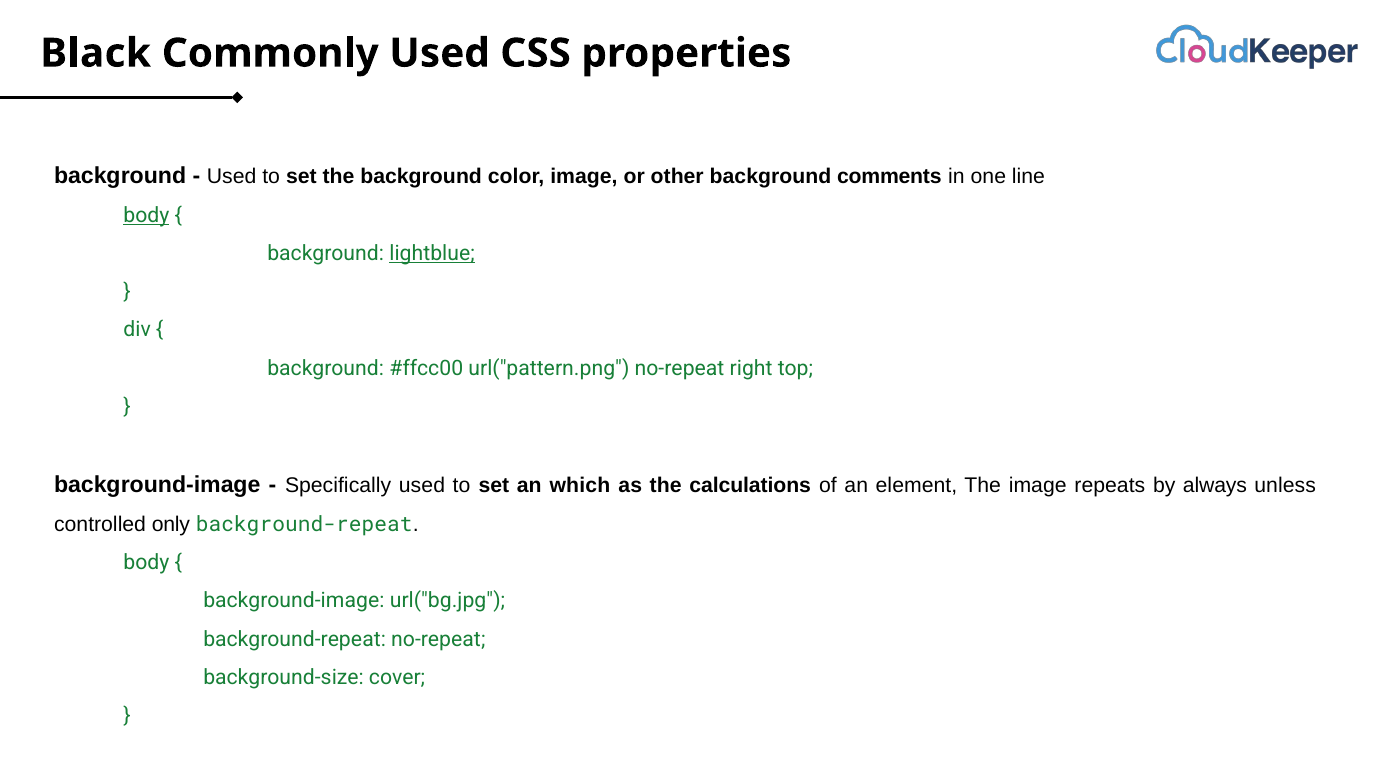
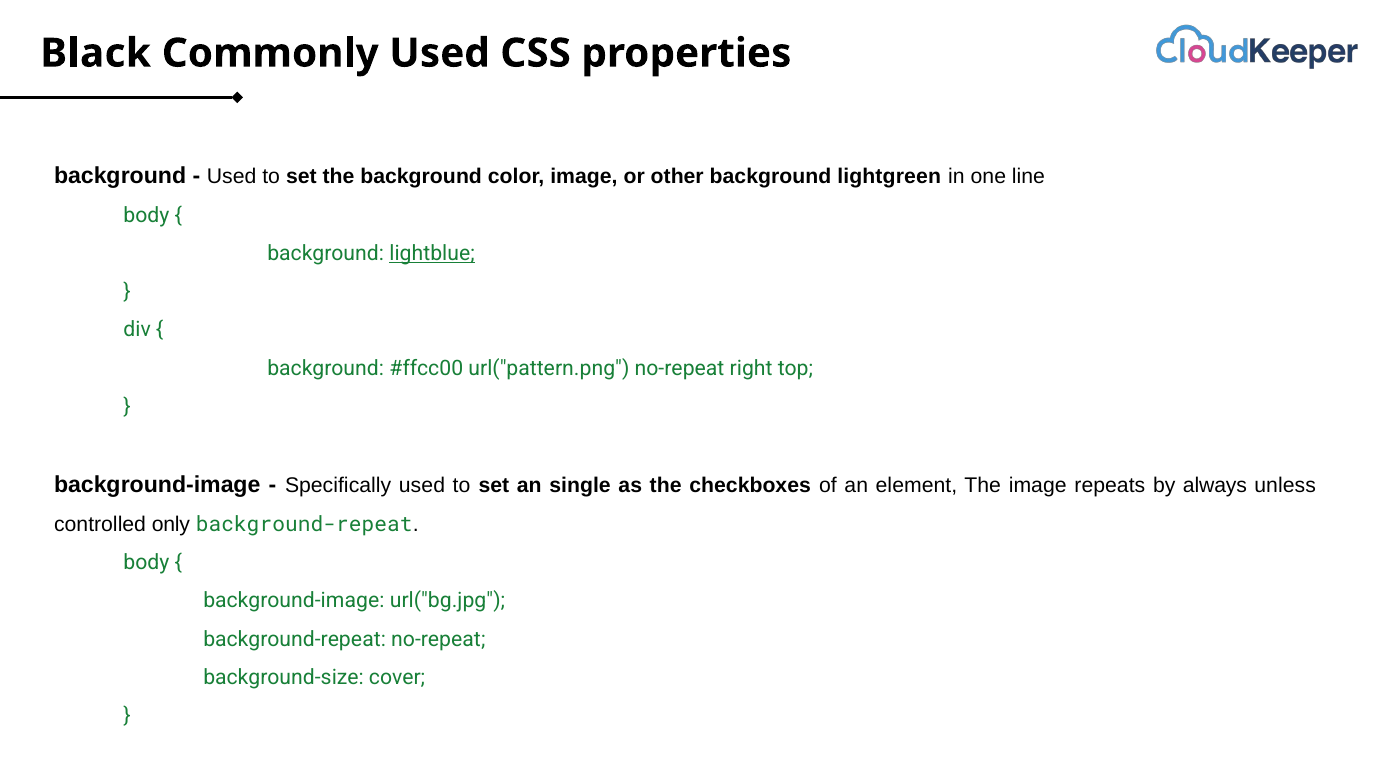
comments: comments -> lightgreen (889, 177)
body underline: present -> none (146, 215)
which: which -> single (580, 486)
calculations: calculations -> checkboxes (750, 486)
